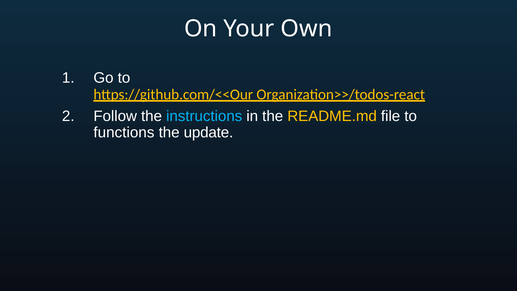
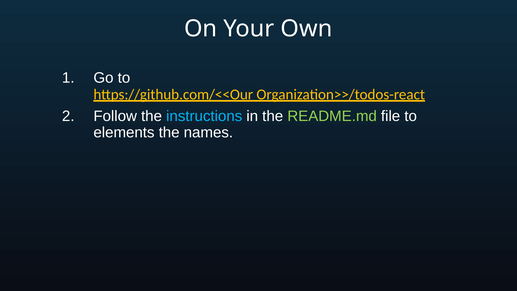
README.md colour: yellow -> light green (332, 116)
functions: functions -> elements (124, 132)
update: update -> names (208, 132)
